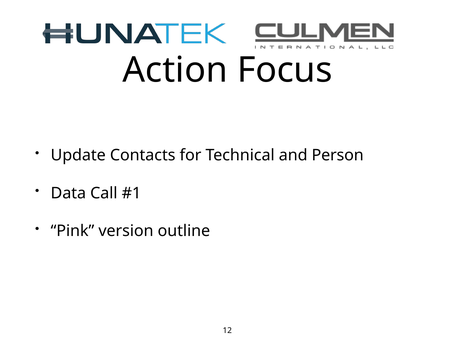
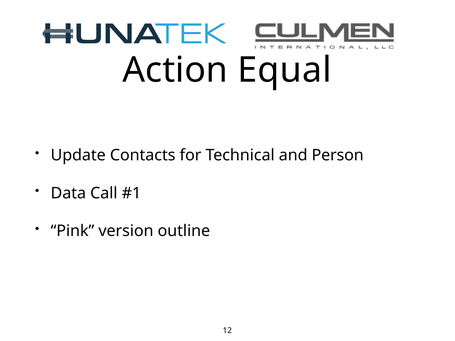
Focus: Focus -> Equal (284, 70)
